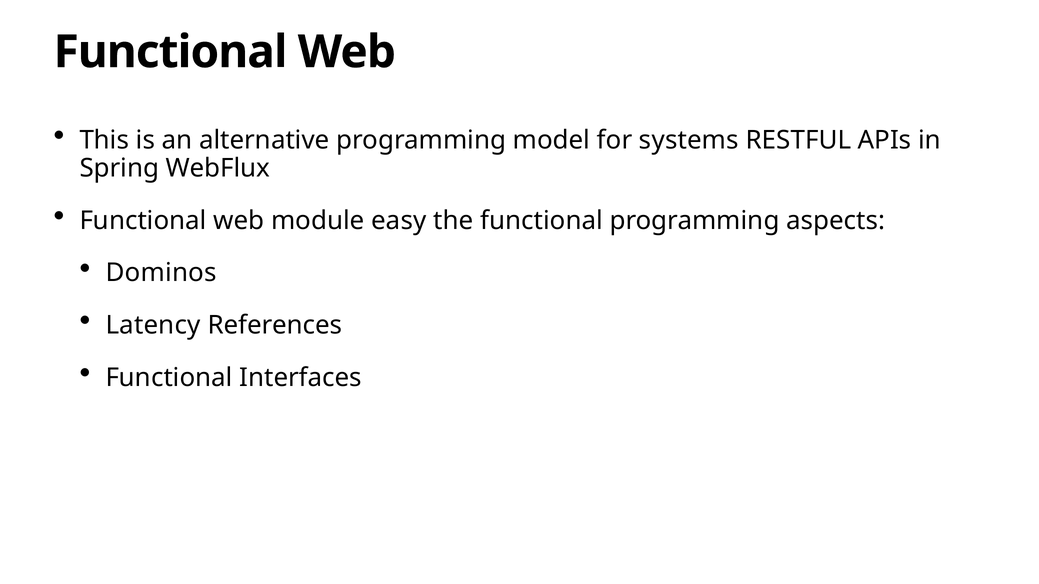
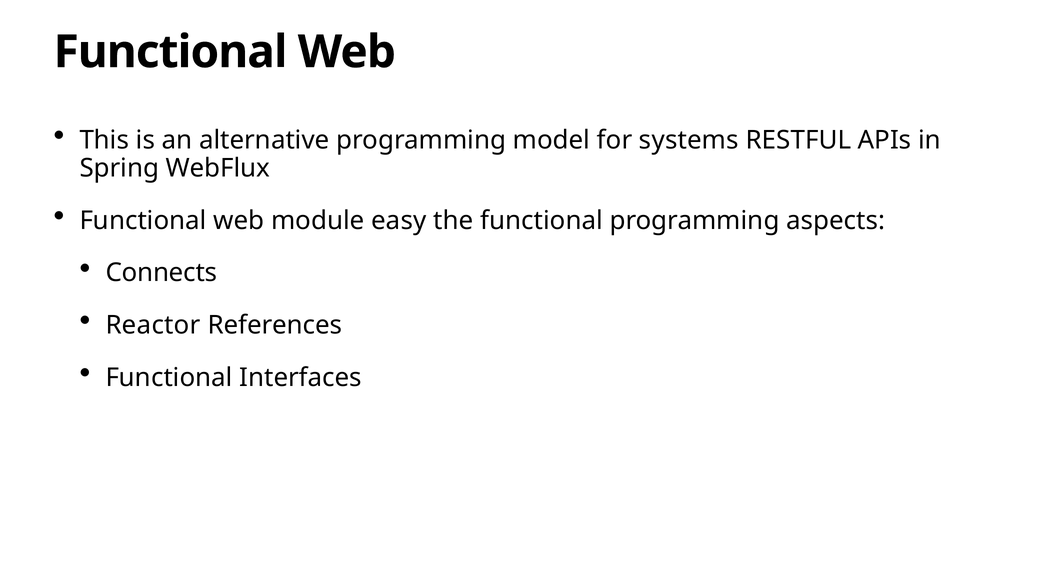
Dominos: Dominos -> Connects (161, 273)
Latency: Latency -> Reactor (153, 325)
